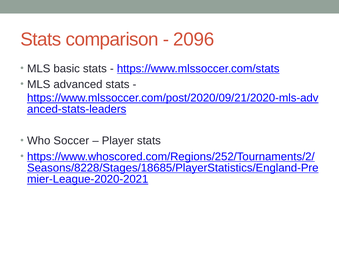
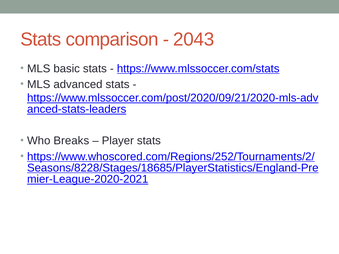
2096: 2096 -> 2043 (194, 39)
Soccer: Soccer -> Breaks (71, 141)
